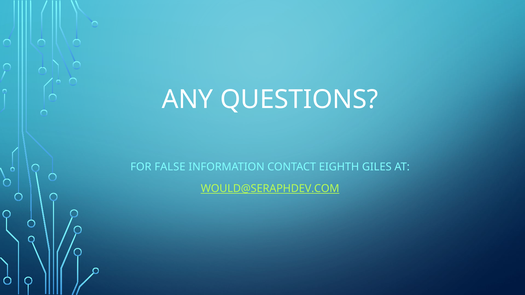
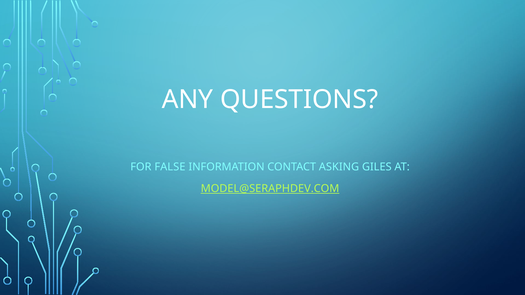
EIGHTH: EIGHTH -> ASKING (339, 167)
WOULD@SERAPHDEV.COM: WOULD@SERAPHDEV.COM -> MODEL@SERAPHDEV.COM (270, 189)
